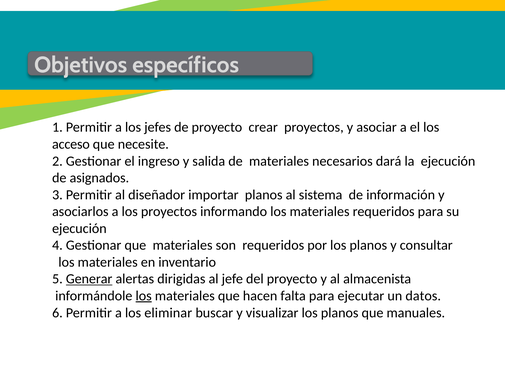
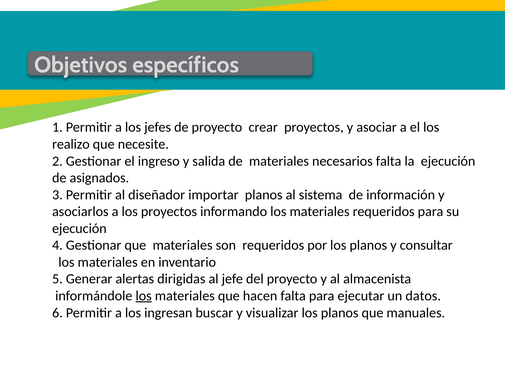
acceso: acceso -> realizo (71, 144)
necesarios dará: dará -> falta (389, 161)
Generar underline: present -> none (89, 279)
eliminar: eliminar -> ingresan (168, 313)
